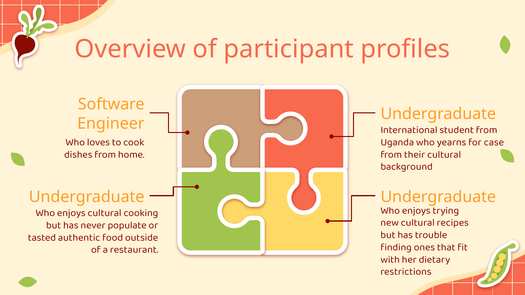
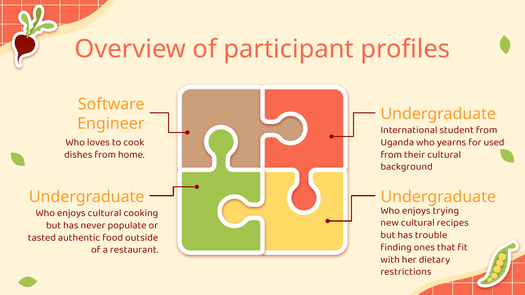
case: case -> used (494, 142)
